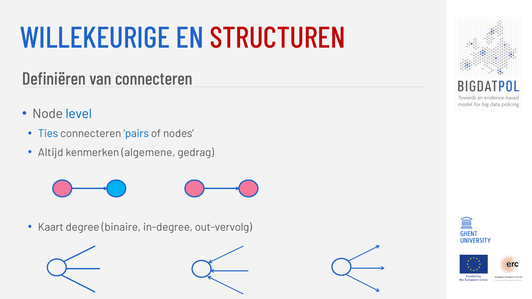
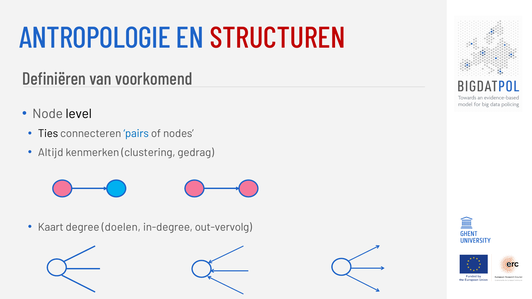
WILLEKEURIGE: WILLEKEURIGE -> ANTROPOLOGIE (95, 38)
van connecteren: connecteren -> voorkomend (154, 79)
level colour: blue -> black (79, 114)
Ties colour: blue -> black (48, 134)
algemene: algemene -> clustering (148, 152)
binaire: binaire -> doelen (121, 227)
